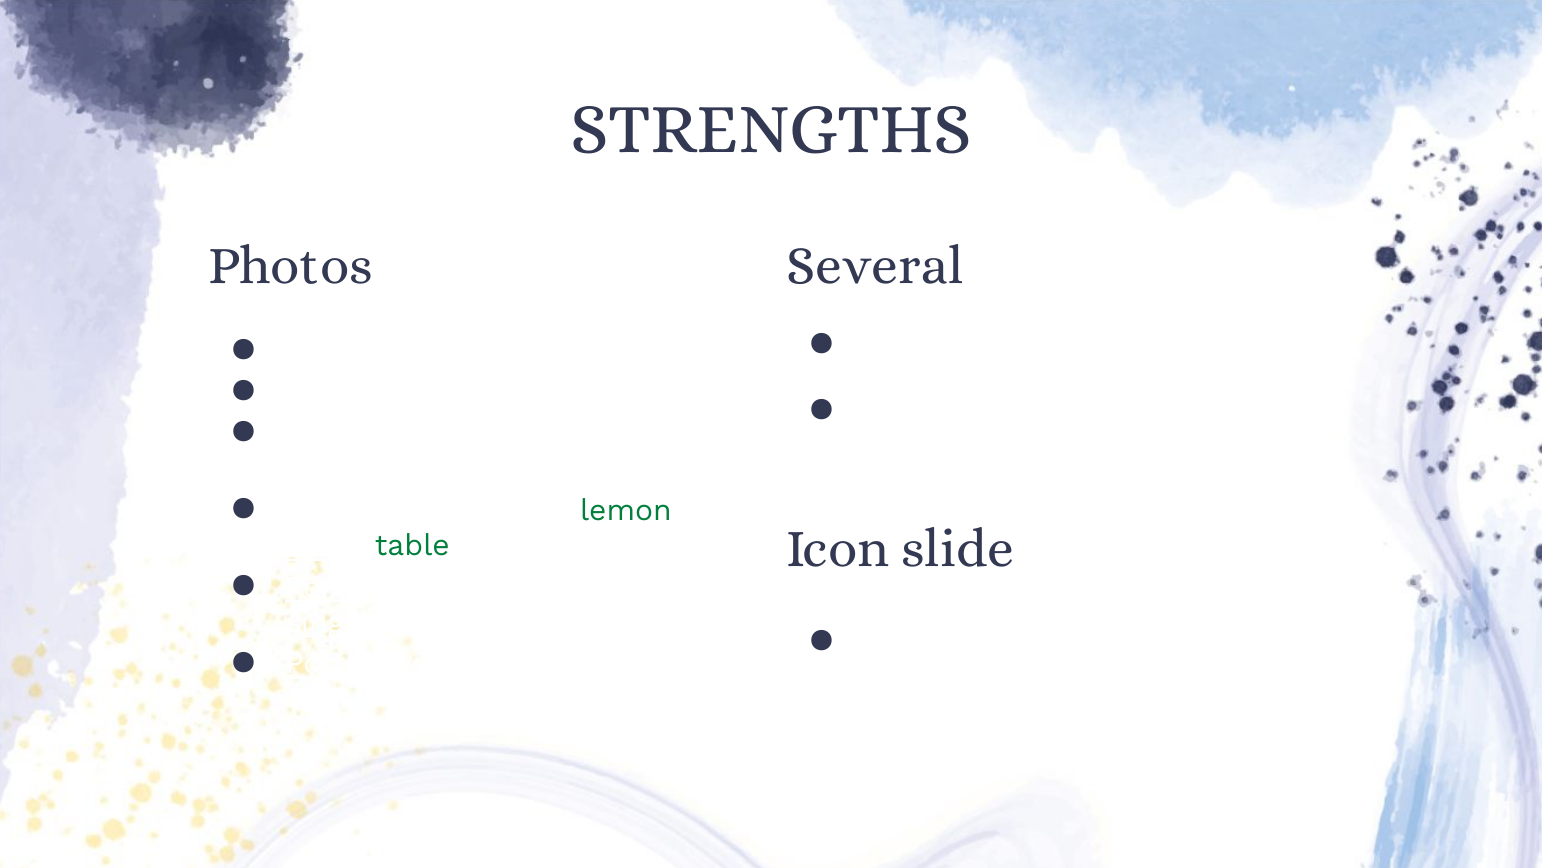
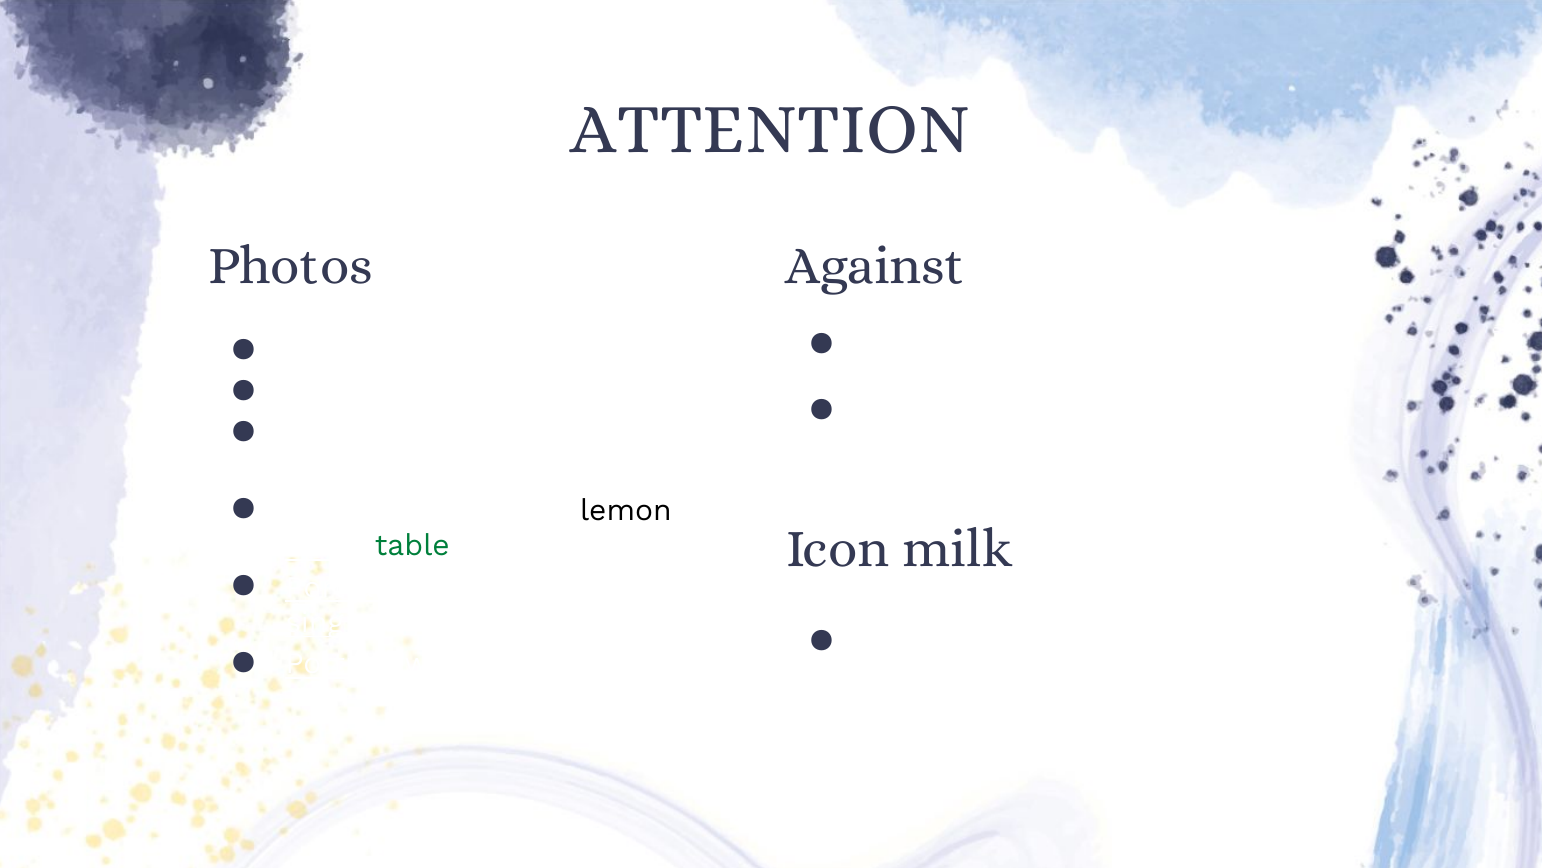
STRENGTHS: STRENGTHS -> ATTENTION (771, 129)
Several: Several -> Against (875, 266)
lemon colour: green -> black (626, 510)
slide: slide -> milk (958, 548)
